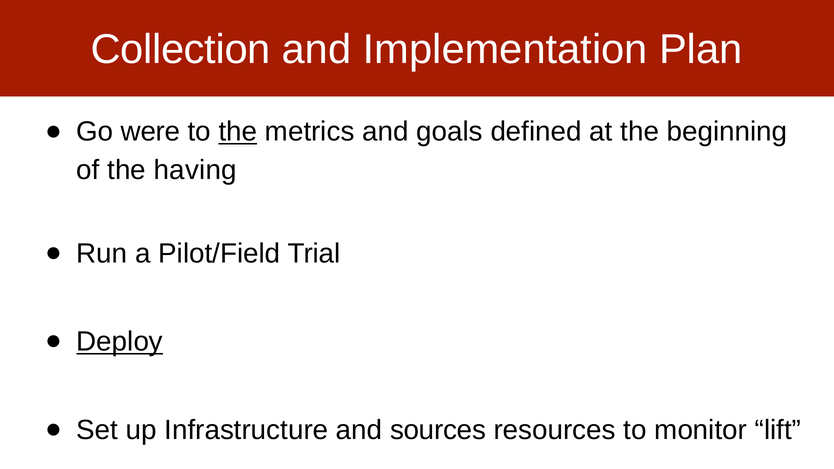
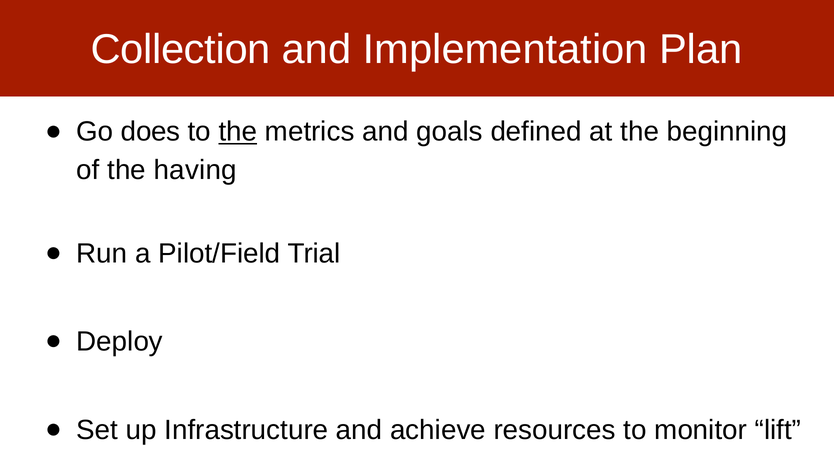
were: were -> does (151, 132)
Deploy underline: present -> none (120, 342)
sources: sources -> achieve (438, 430)
